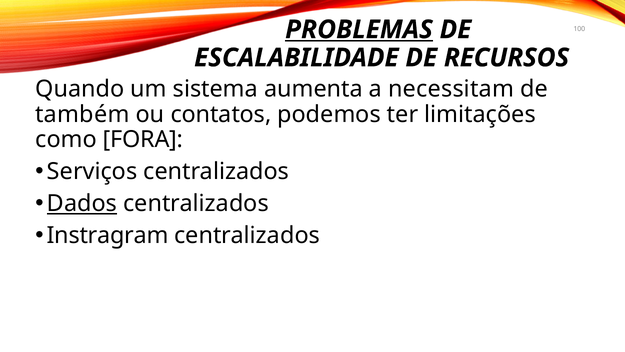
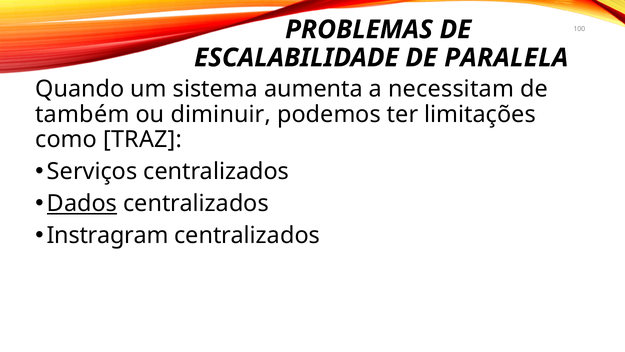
PROBLEMAS underline: present -> none (359, 30)
RECURSOS: RECURSOS -> PARALELA (506, 58)
contatos: contatos -> diminuir (221, 114)
FORA: FORA -> TRAZ (143, 140)
